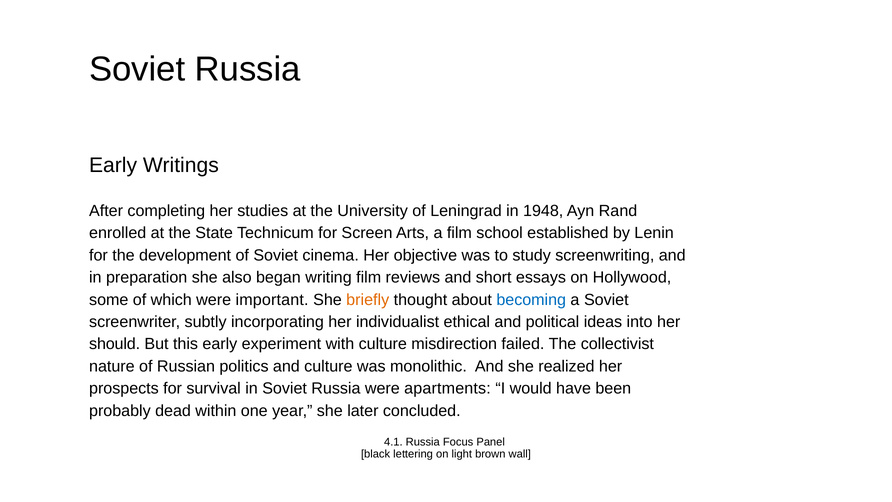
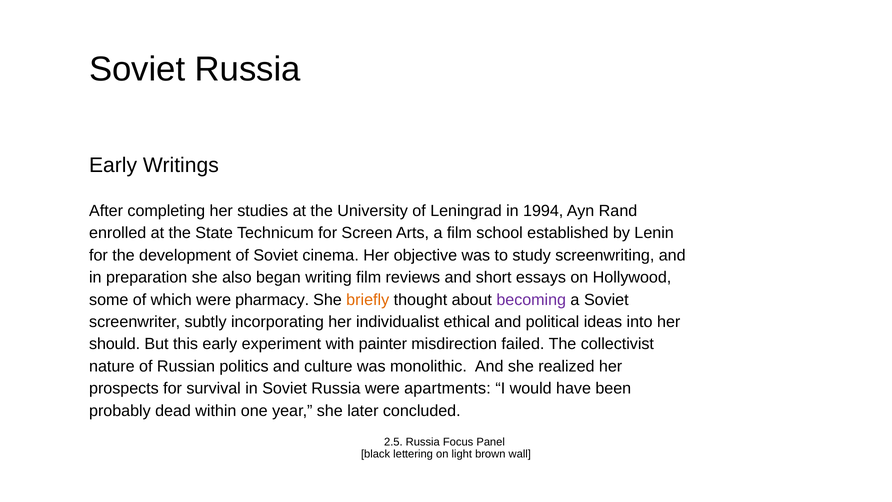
1948: 1948 -> 1994 (543, 211)
important: important -> pharmacy (272, 300)
becoming colour: blue -> purple (531, 300)
with culture: culture -> painter (383, 344)
4.1: 4.1 -> 2.5 (393, 442)
